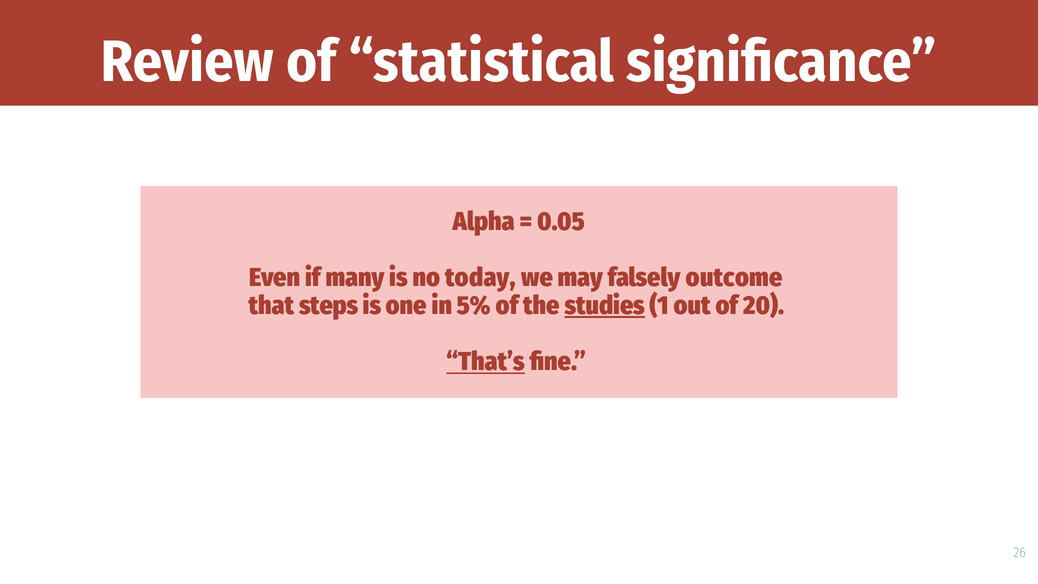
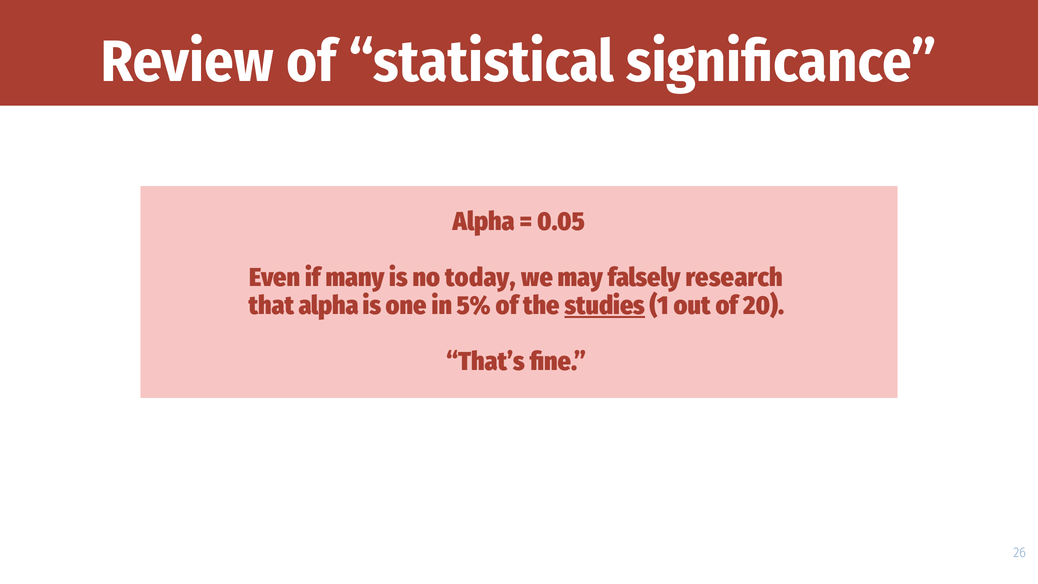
outcome: outcome -> research (734, 278)
that steps: steps -> alpha (329, 306)
That’s underline: present -> none (486, 362)
